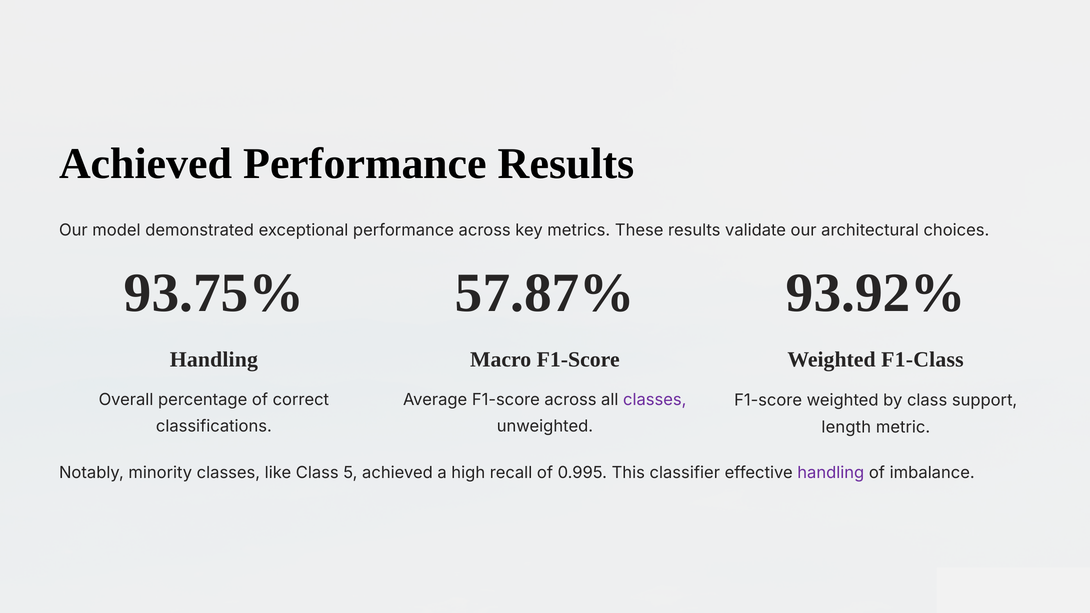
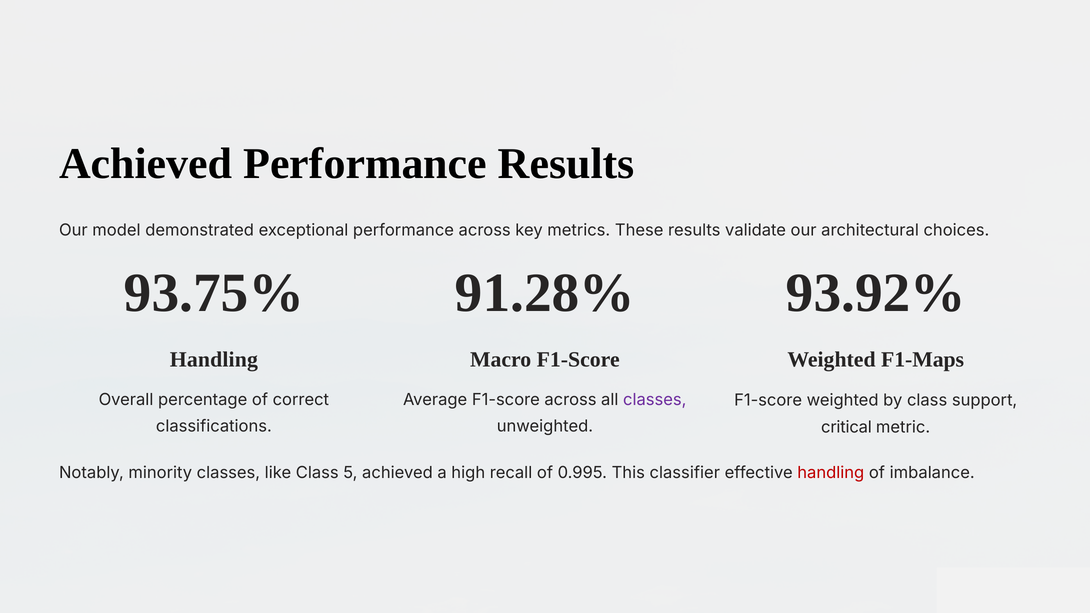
57.87%: 57.87% -> 91.28% (545, 293)
F1-Class: F1-Class -> F1-Maps (923, 360)
length: length -> critical (846, 428)
handling colour: purple -> red (831, 473)
